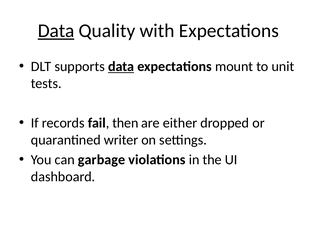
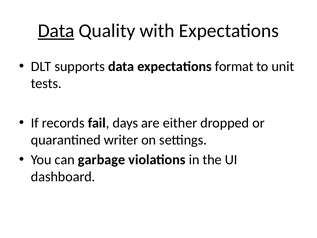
data underline: present -> none (121, 67)
mount: mount -> format (234, 67)
then: then -> days (125, 123)
